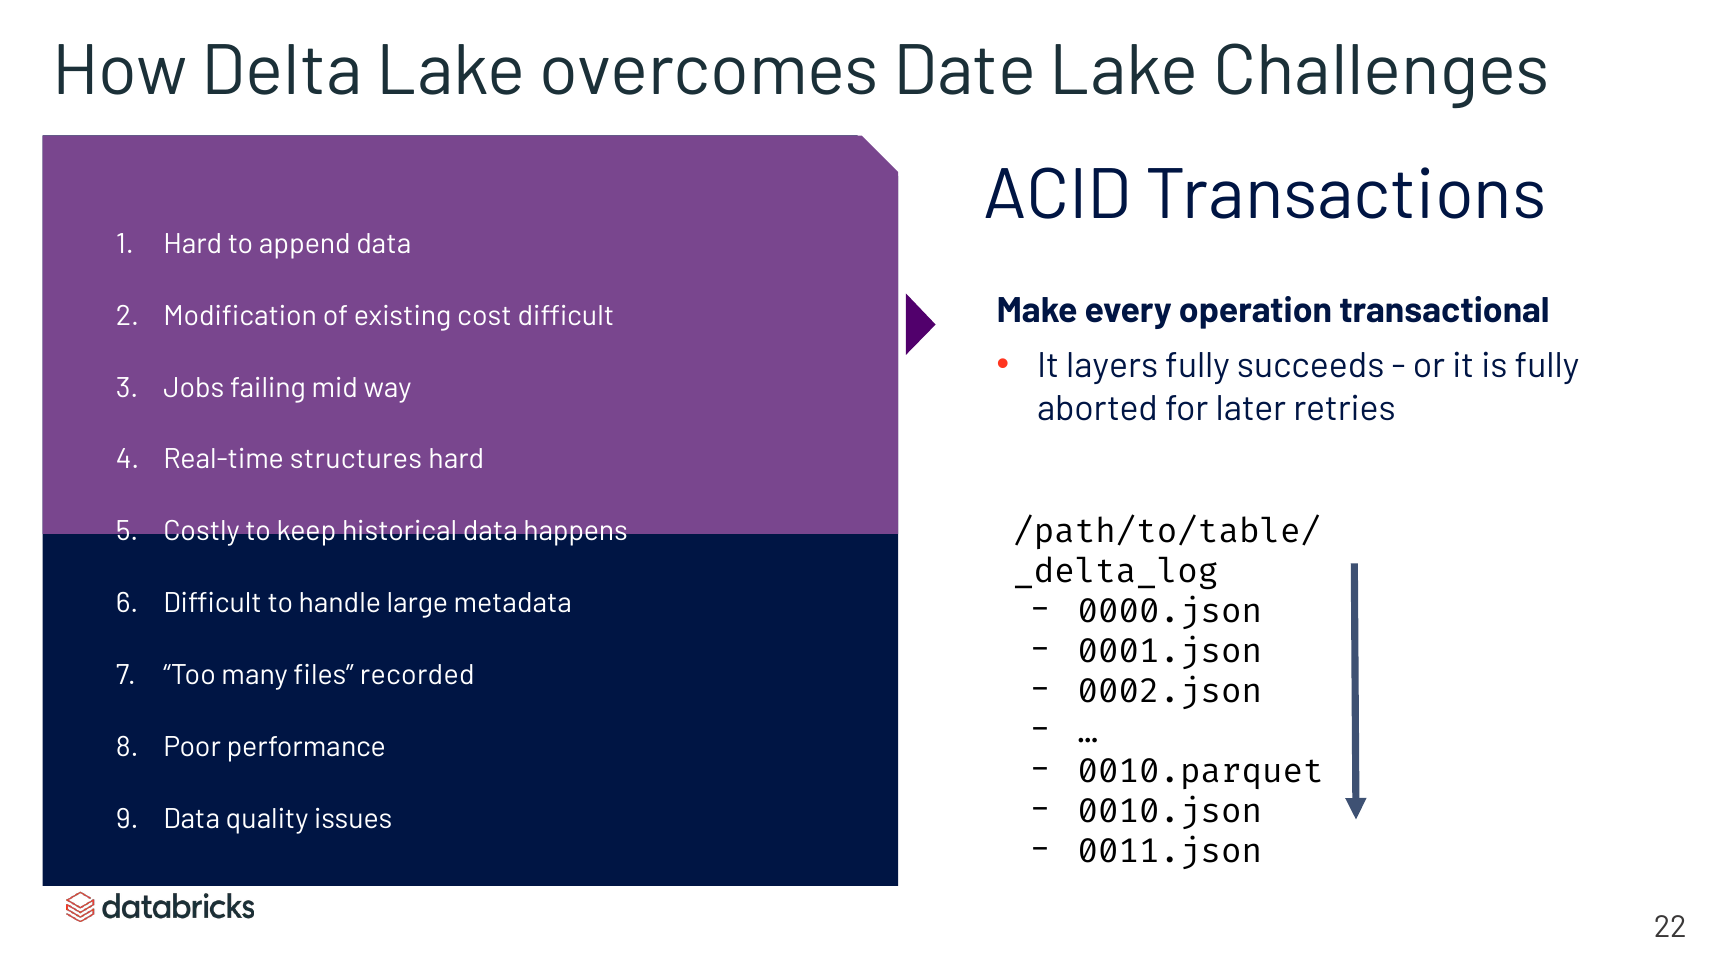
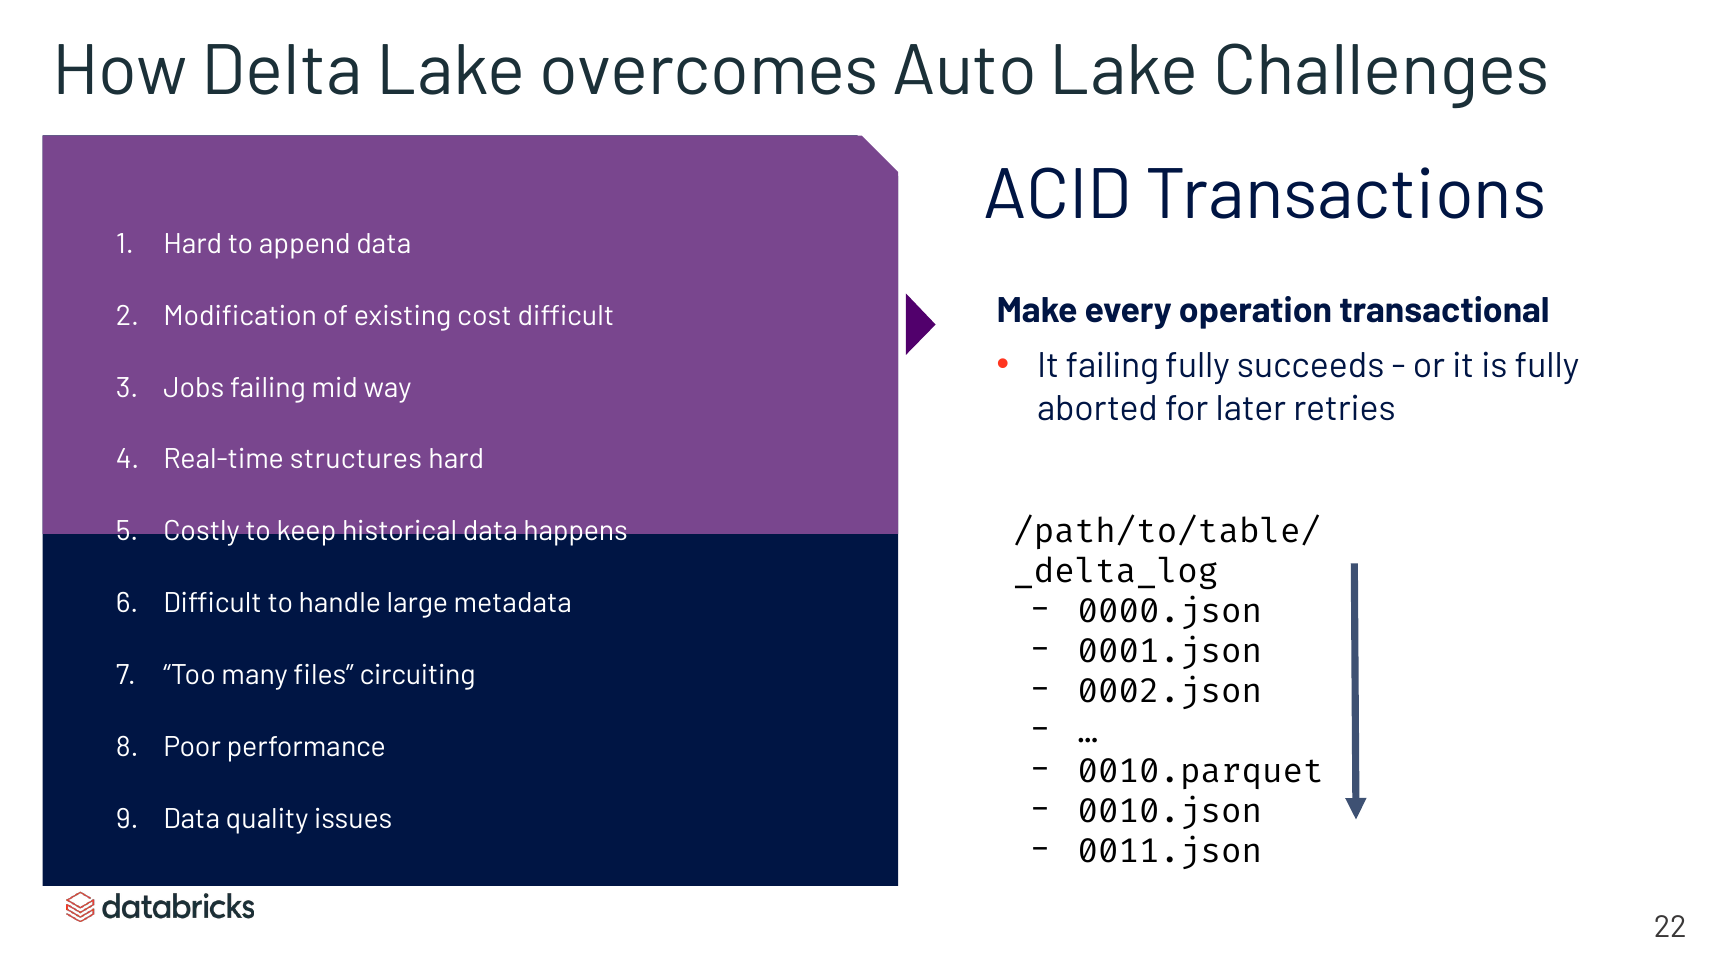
Date: Date -> Auto (965, 71)
It layers: layers -> failing (1112, 365)
recorded: recorded -> circuiting (418, 675)
